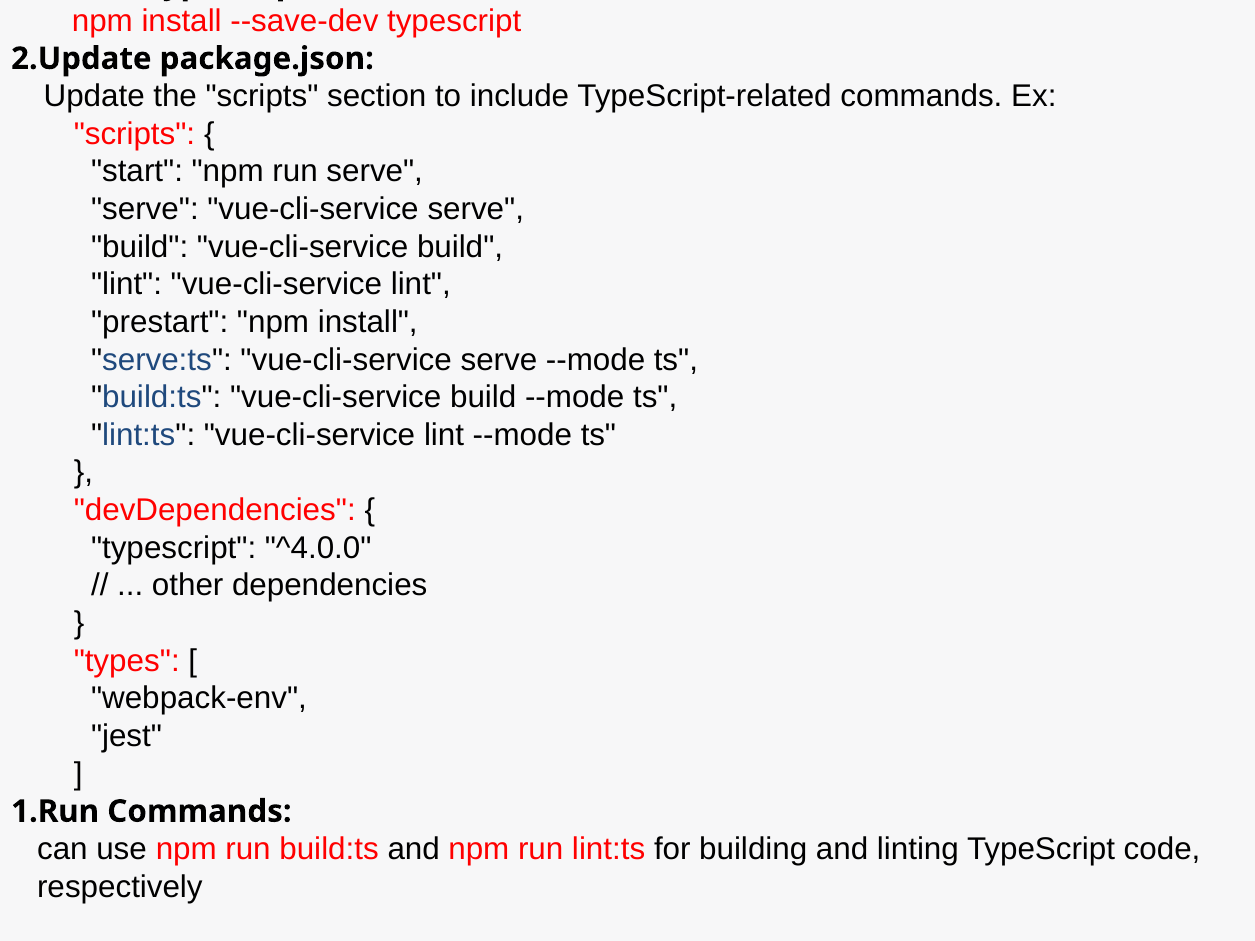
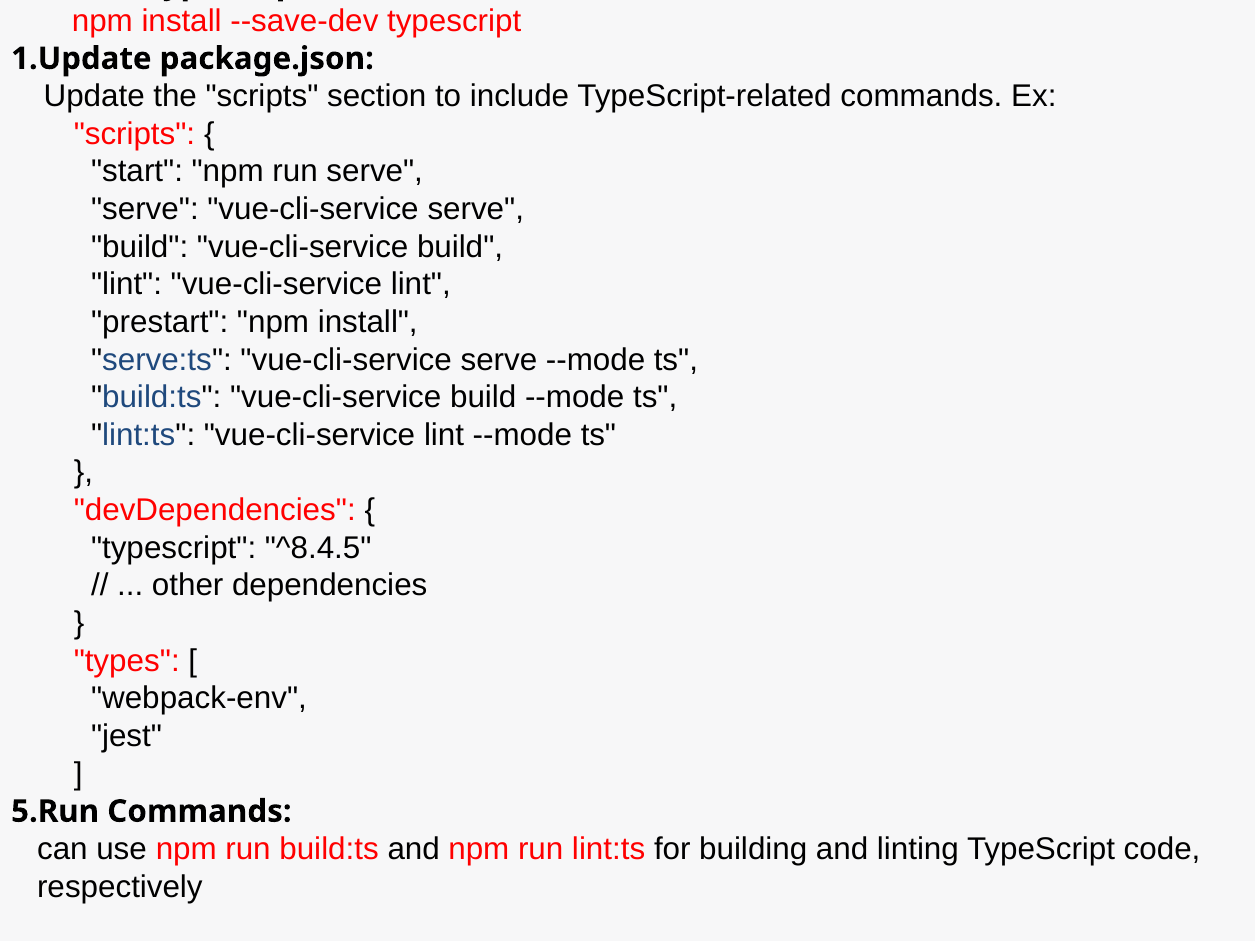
2.Update: 2.Update -> 1.Update (81, 59)
^4.0.0: ^4.0.0 -> ^8.4.5 (318, 548)
1.Run: 1.Run -> 5.Run (55, 812)
